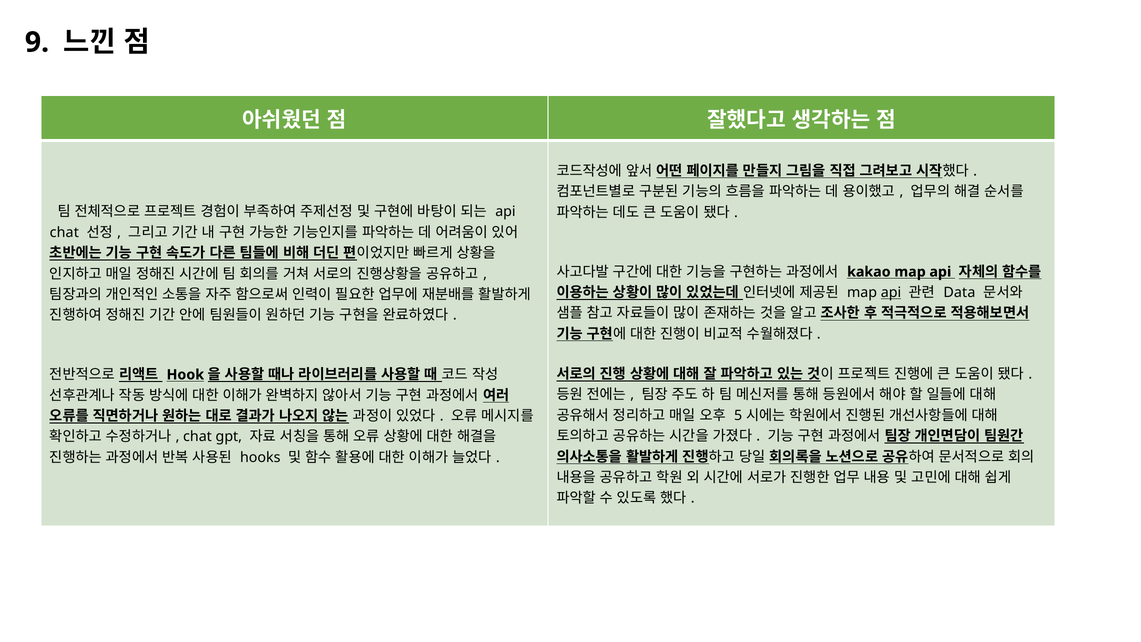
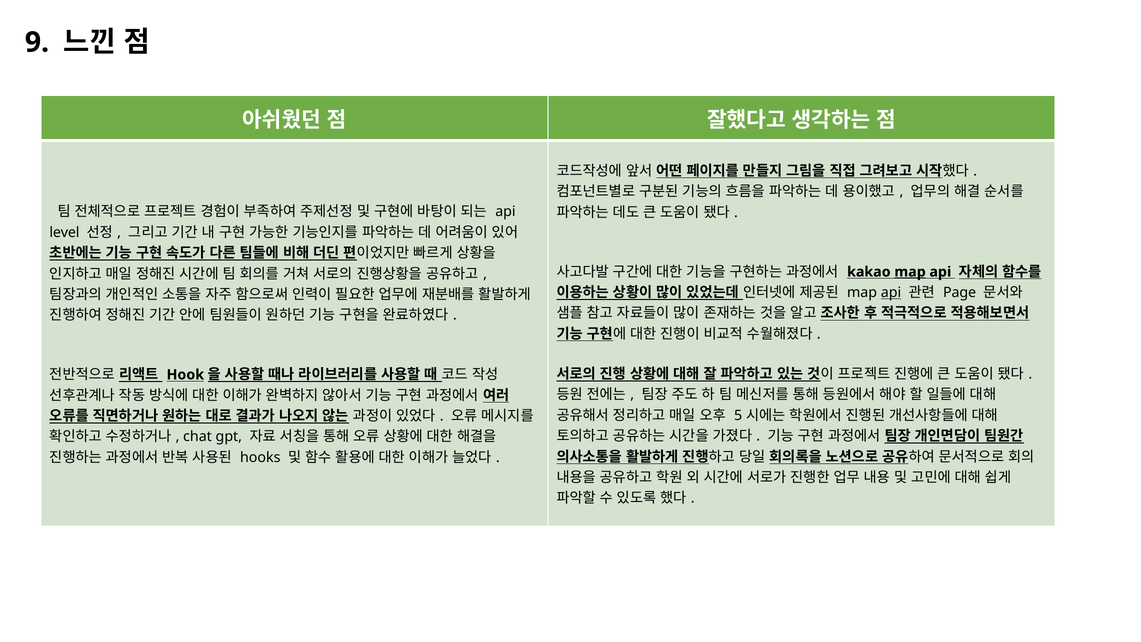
chat: chat -> level (64, 232)
map underline: none -> present (910, 272)
Data: Data -> Page (960, 292)
